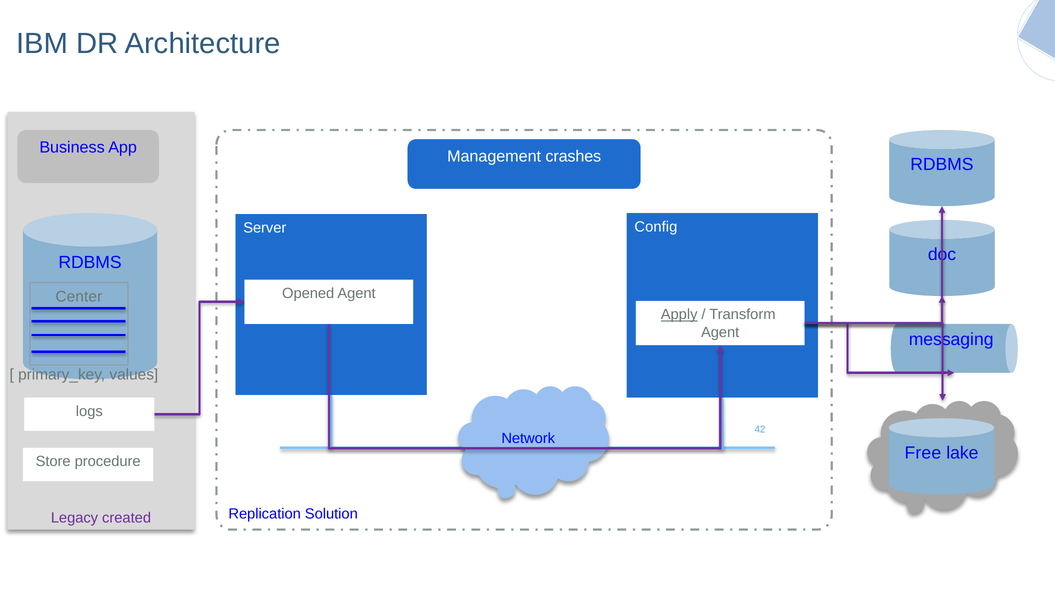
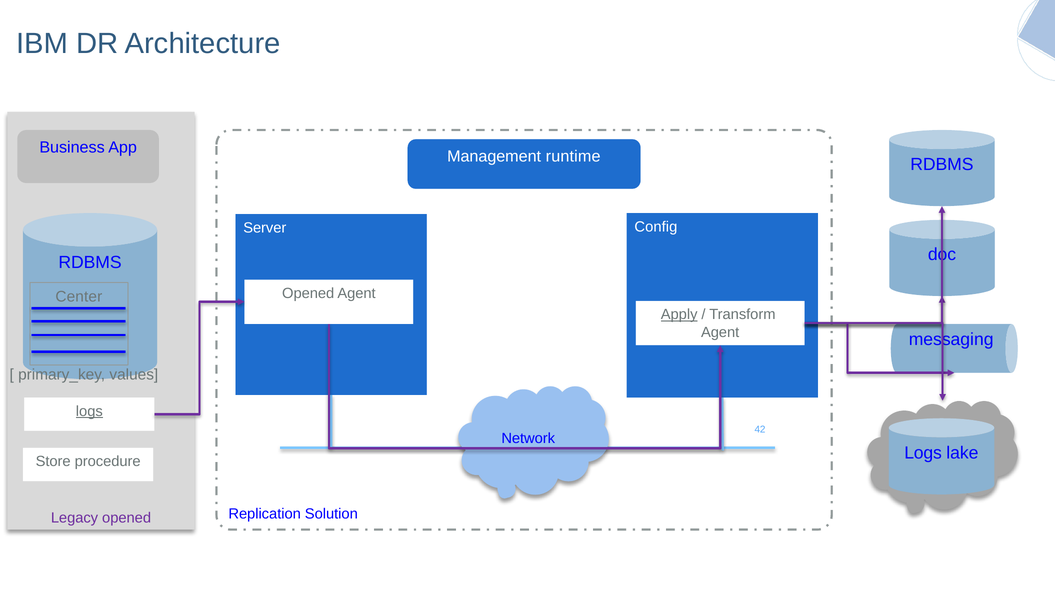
crashes: crashes -> runtime (573, 156)
logs underline: none -> present (89, 412)
Free: Free -> Logs (923, 453)
Legacy created: created -> opened (127, 518)
